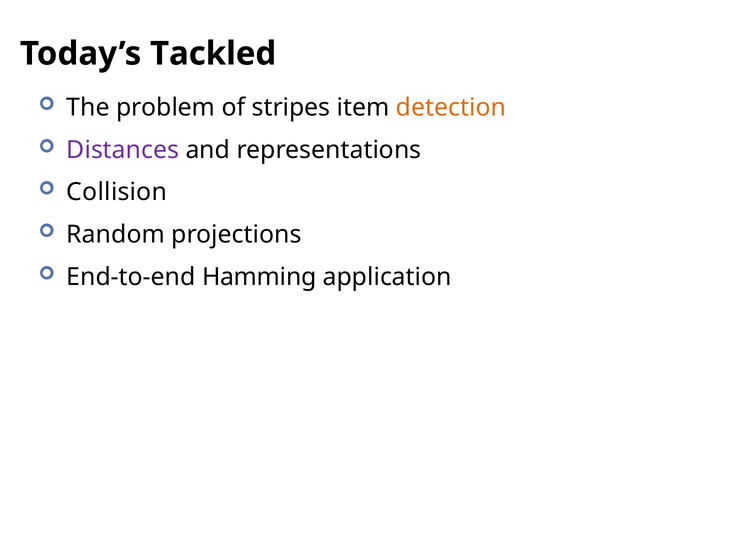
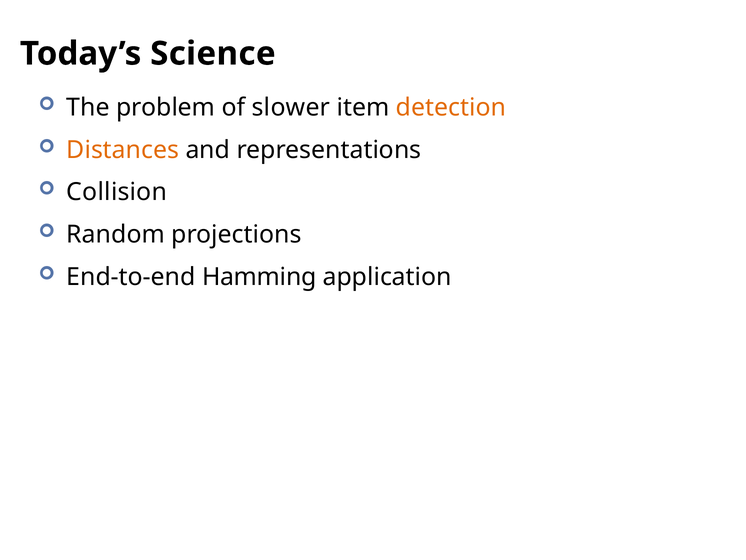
Tackled: Tackled -> Science (213, 54)
stripes: stripes -> slower (291, 107)
Distances colour: purple -> orange (123, 150)
